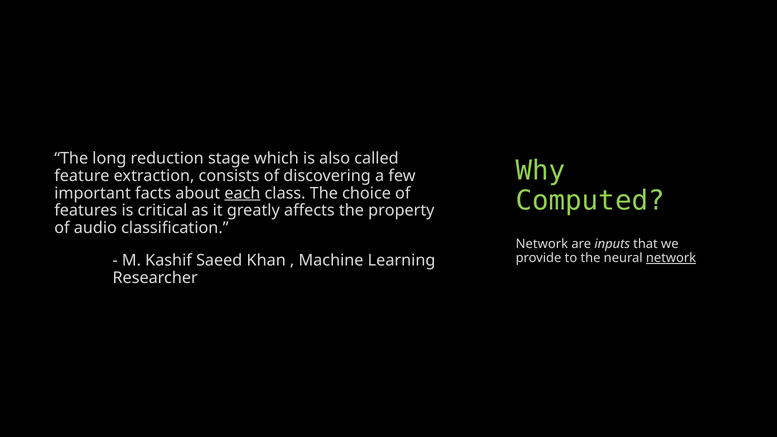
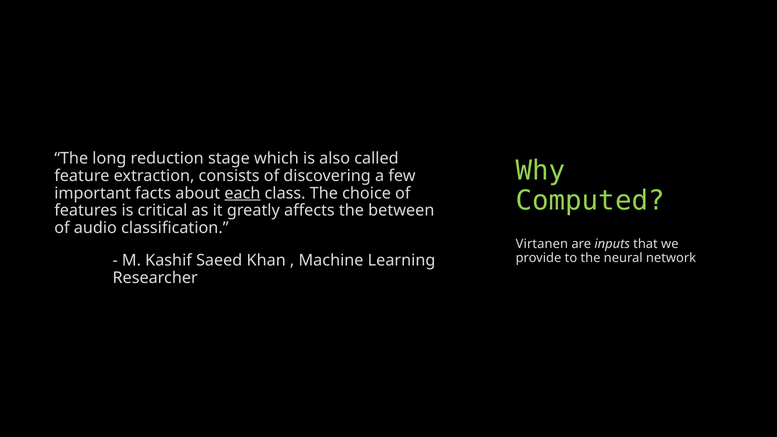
property: property -> between (401, 211)
Network: Network -> Virtanen (542, 244)
network underline: present -> none (671, 258)
